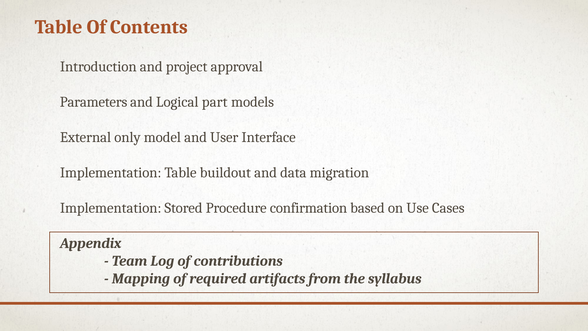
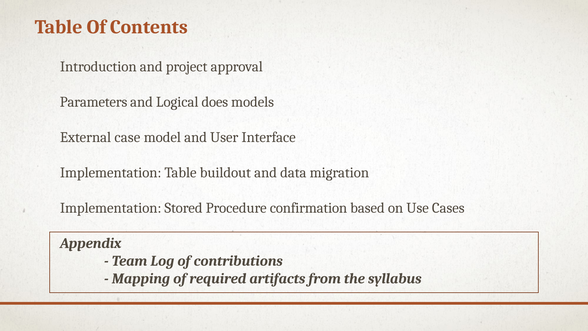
part: part -> does (215, 102)
only: only -> case (127, 137)
